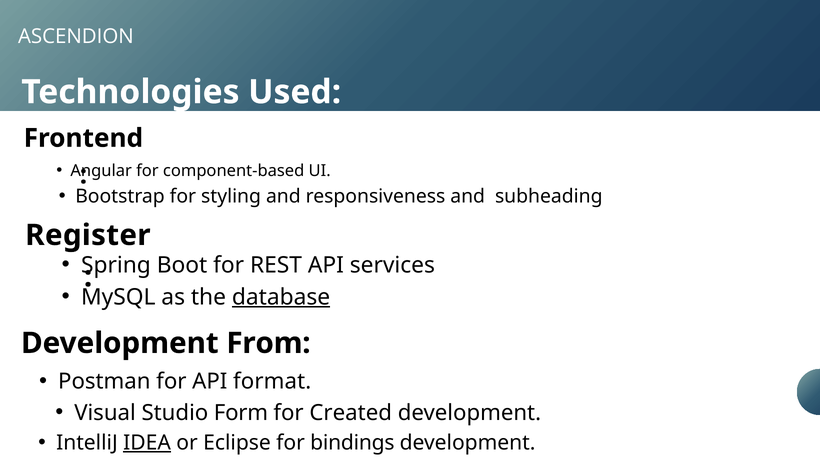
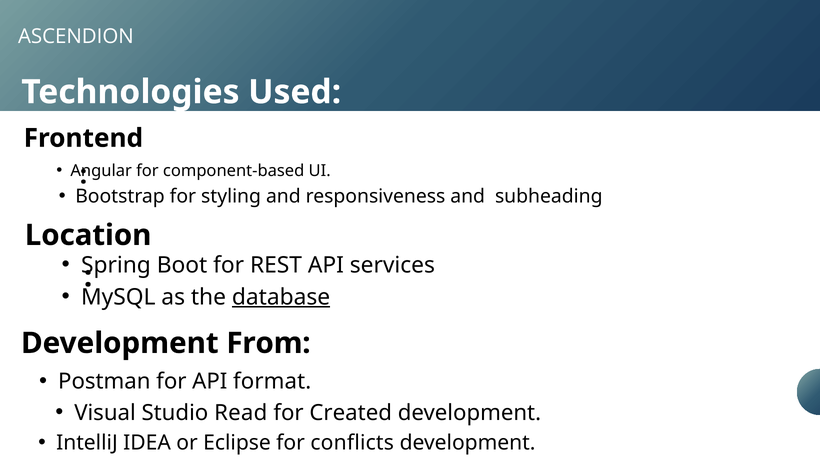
Register: Register -> Location (88, 235)
Form: Form -> Read (241, 413)
IDEA underline: present -> none (147, 443)
bindings: bindings -> conflicts (352, 443)
